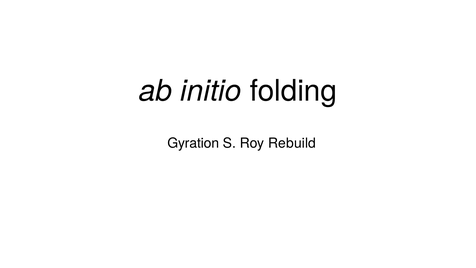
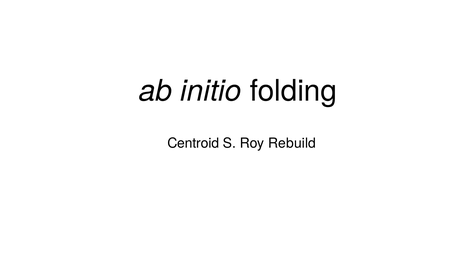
Gyration: Gyration -> Centroid (193, 143)
